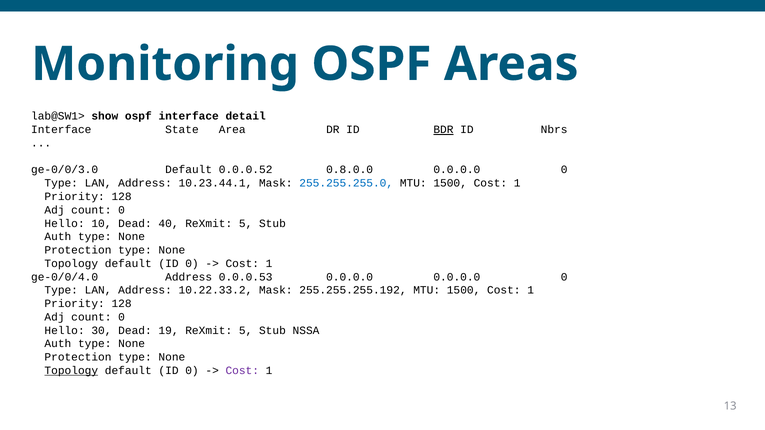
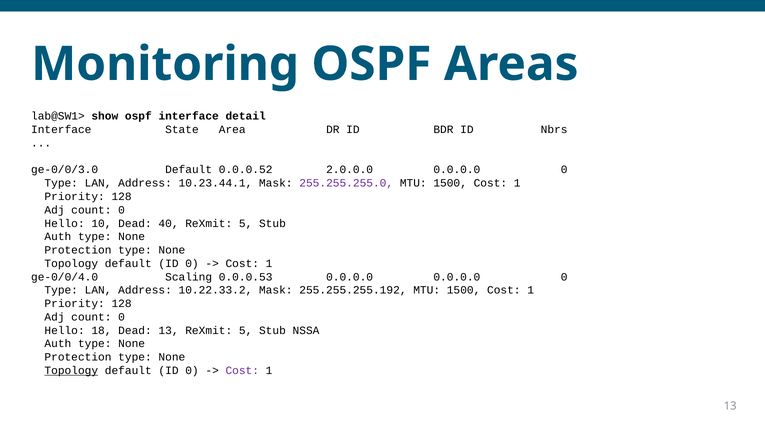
BDR underline: present -> none (443, 130)
0.8.0.0: 0.8.0.0 -> 2.0.0.0 (350, 170)
255.255.255.0 colour: blue -> purple (346, 183)
ge-0/0/4.0 Address: Address -> Scaling (189, 277)
30: 30 -> 18 (101, 331)
Dead 19: 19 -> 13 (169, 331)
